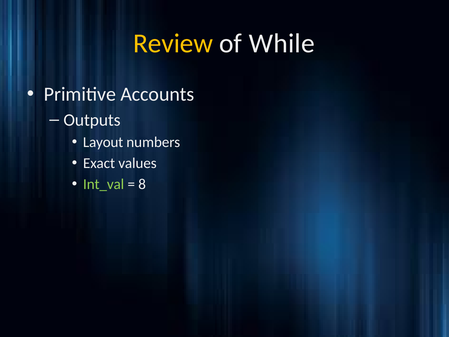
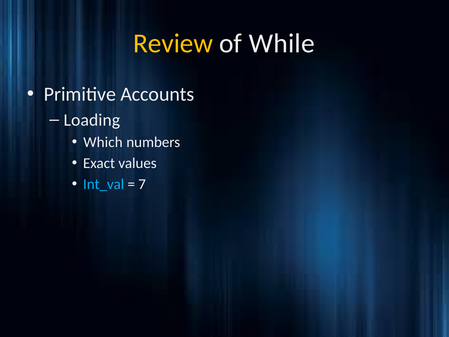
Outputs: Outputs -> Loading (92, 120)
Layout: Layout -> Which (103, 142)
Int_val colour: light green -> light blue (104, 184)
8: 8 -> 7 (142, 184)
